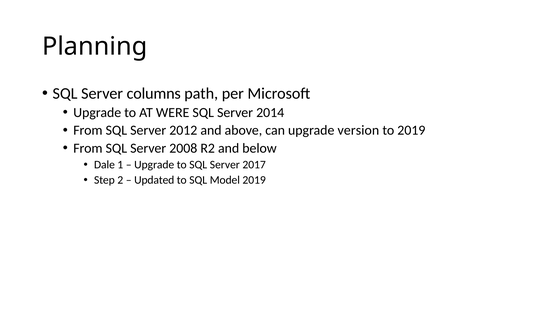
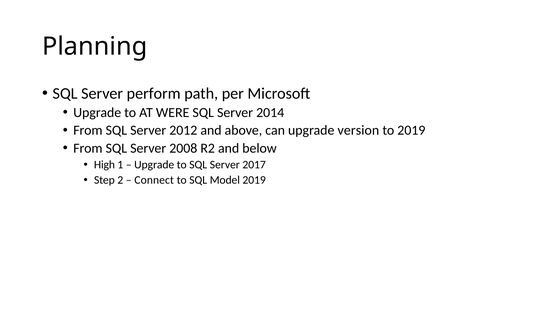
columns: columns -> perform (154, 93)
Dale: Dale -> High (104, 165)
Updated: Updated -> Connect (154, 180)
